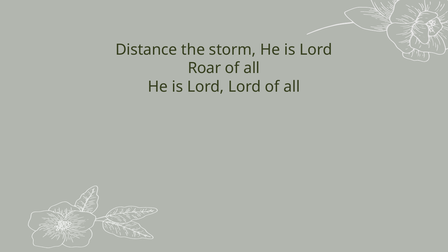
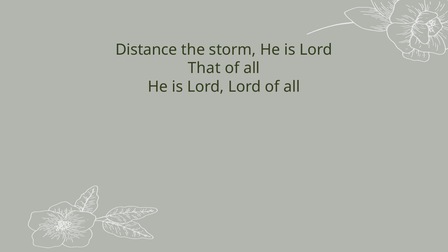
Roar: Roar -> That (204, 68)
